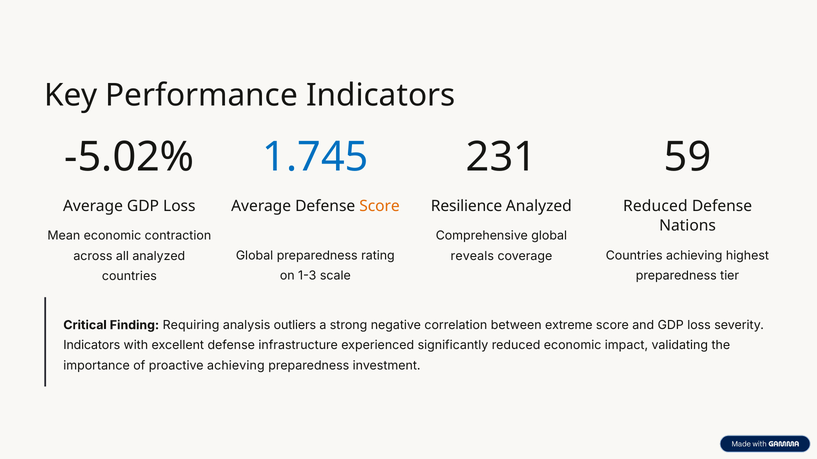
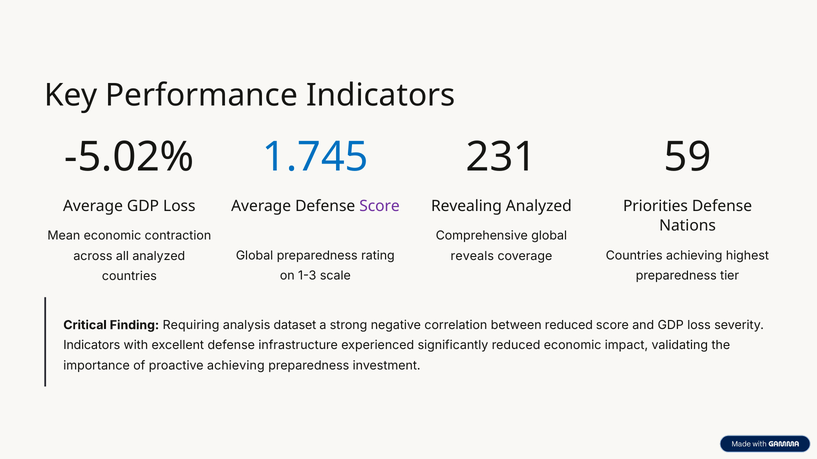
Score colour: orange -> purple (379, 206)
Resilience: Resilience -> Revealing (467, 206)
Reduced: Reduced -> Priorities (655, 206)
outliers: outliers -> dataset (295, 325)
between extreme: extreme -> reduced (569, 325)
